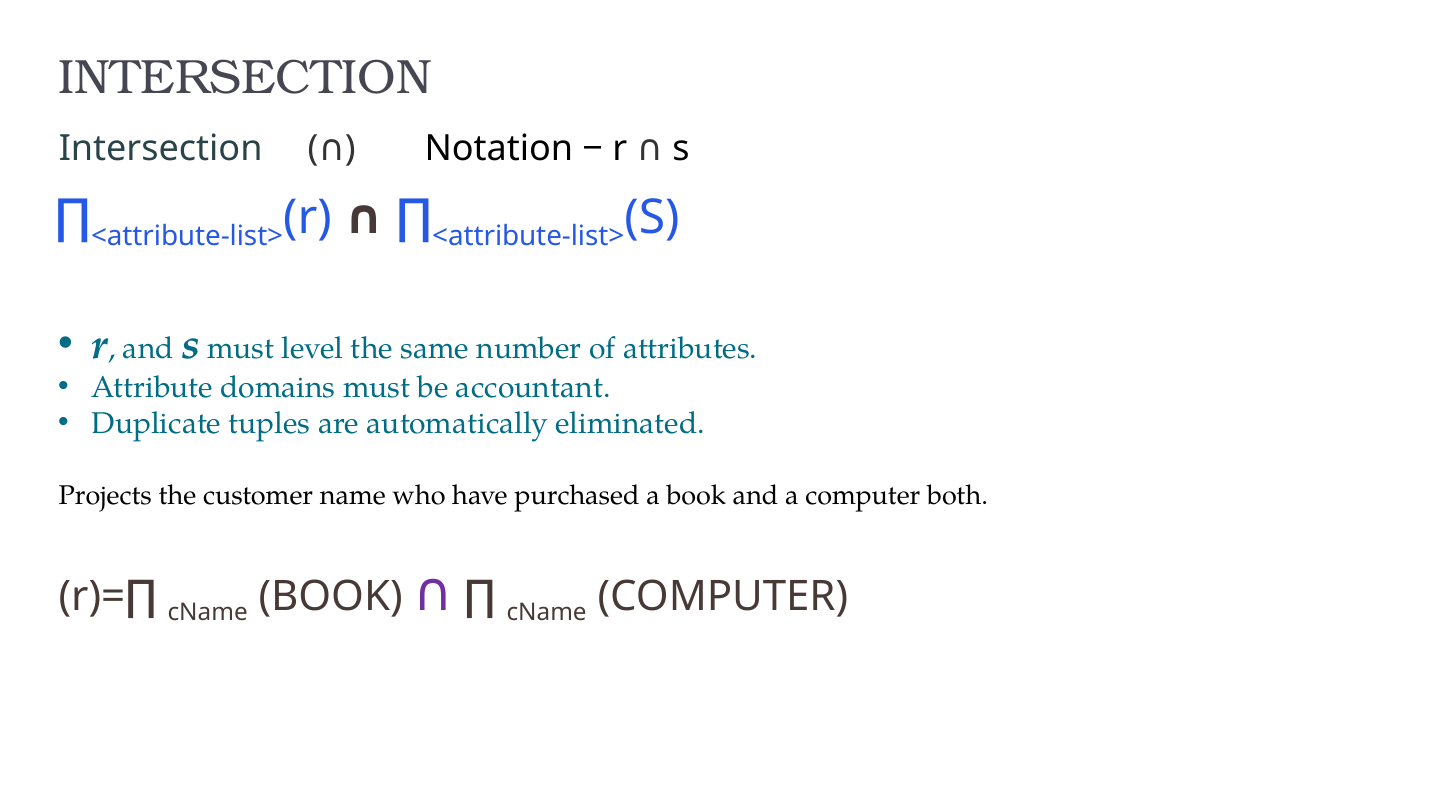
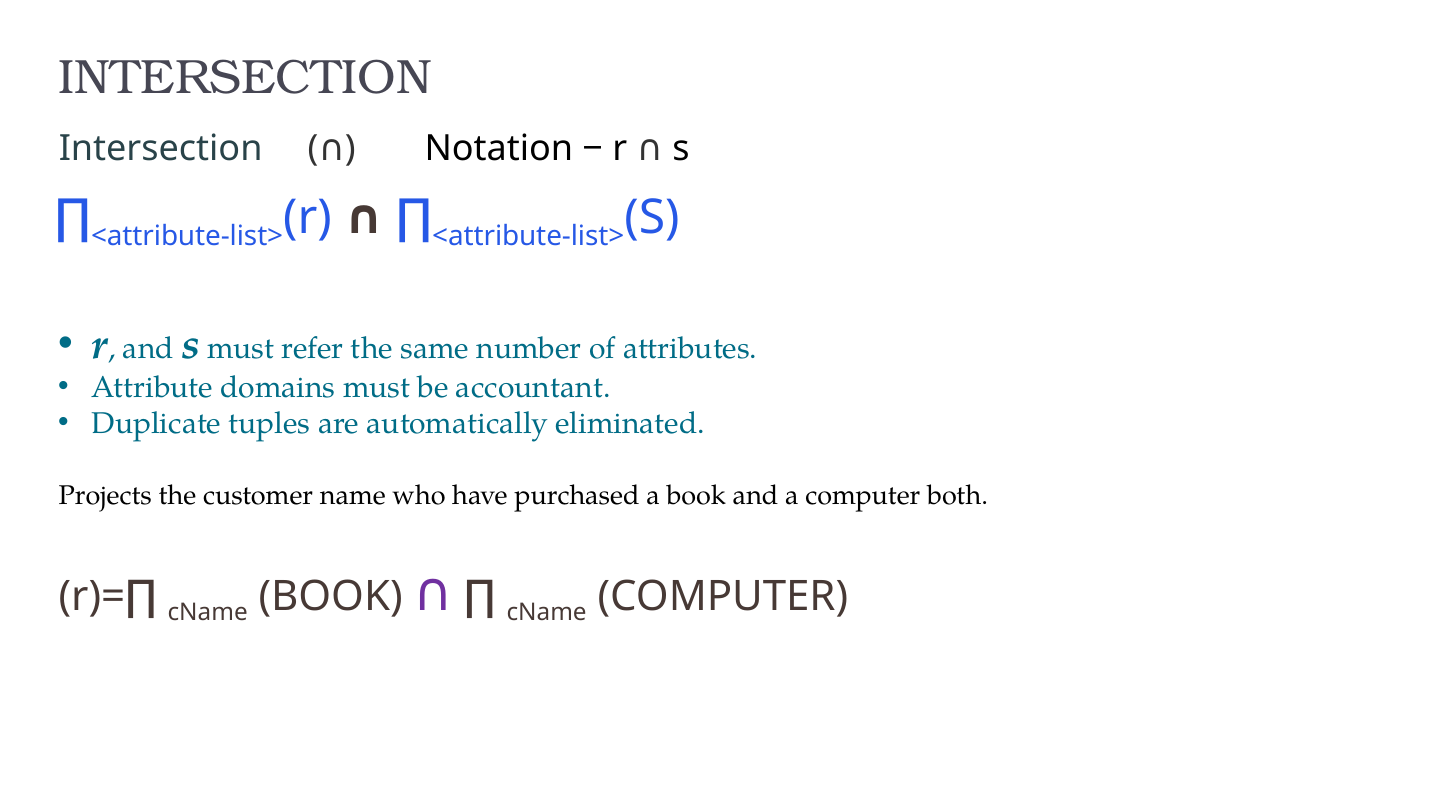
level: level -> refer (313, 349)
